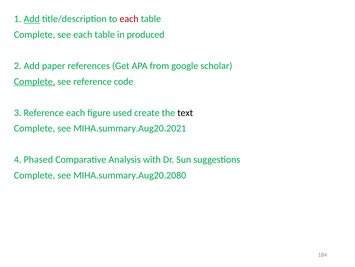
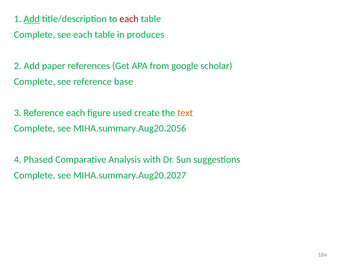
produced: produced -> produces (146, 34)
Complete underline: present -> none (35, 81)
code: code -> base (124, 81)
text colour: black -> orange (185, 112)
MIHA.summary.Aug20.2021: MIHA.summary.Aug20.2021 -> MIHA.summary.Aug20.2056 (130, 128)
MIHA.summary.Aug20.2080: MIHA.summary.Aug20.2080 -> MIHA.summary.Aug20.2027 (130, 175)
